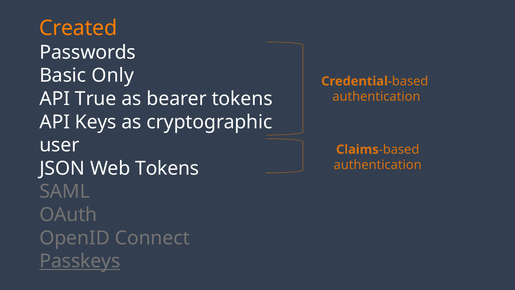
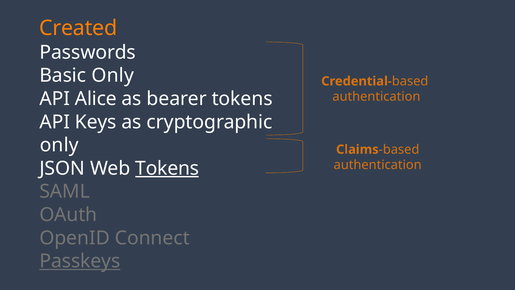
True: True -> Alice (96, 99)
user: user -> only (59, 145)
Tokens underline: none -> present (167, 168)
